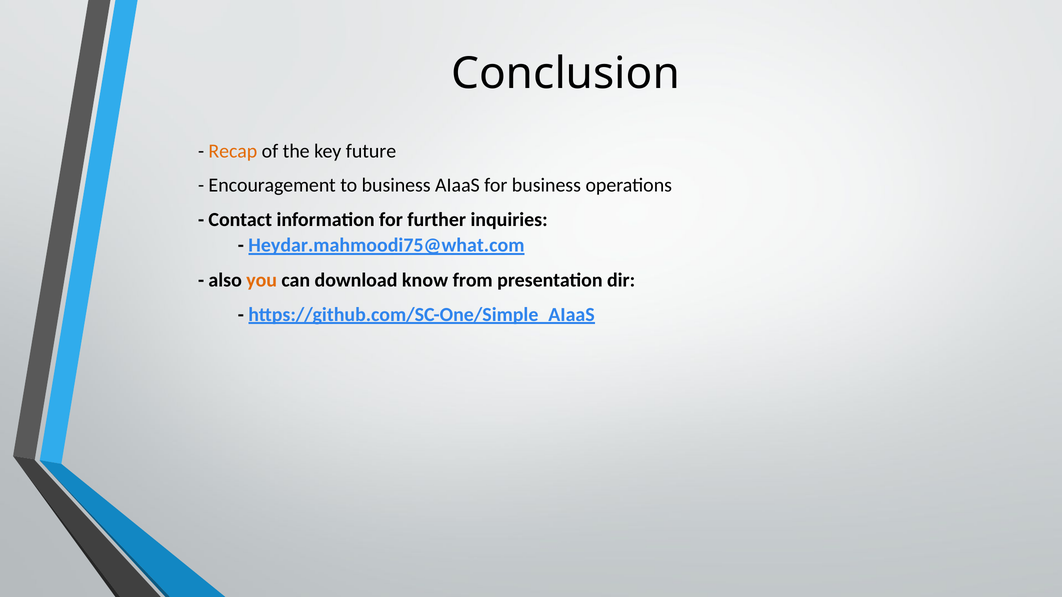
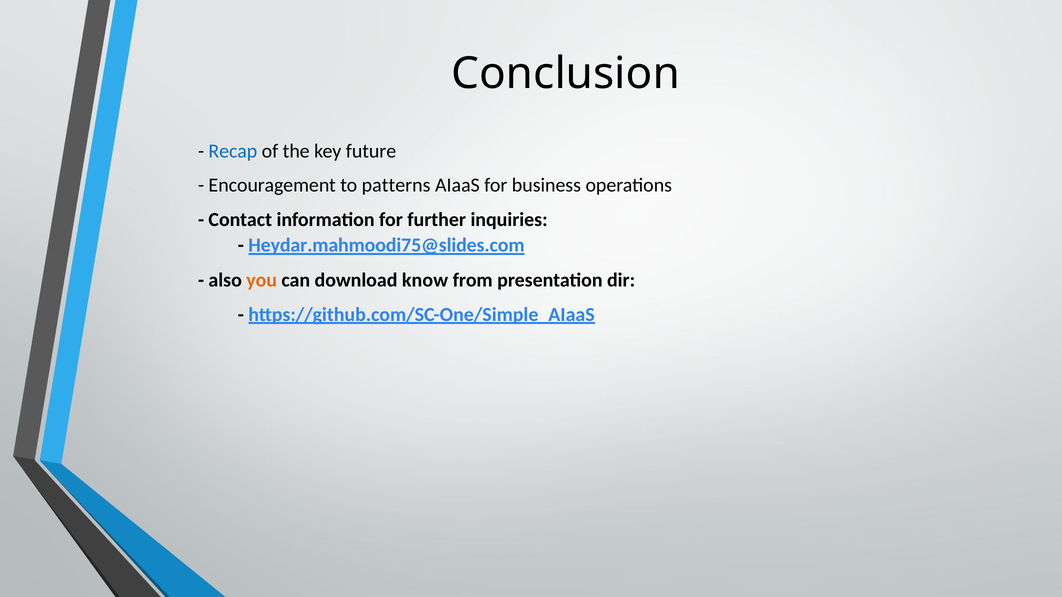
Recap colour: orange -> blue (233, 151)
to business: business -> patterns (396, 185)
Heydar.mahmoodi75@what.com: Heydar.mahmoodi75@what.com -> Heydar.mahmoodi75@slides.com (386, 245)
